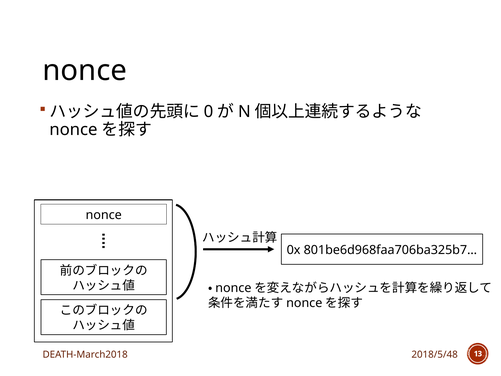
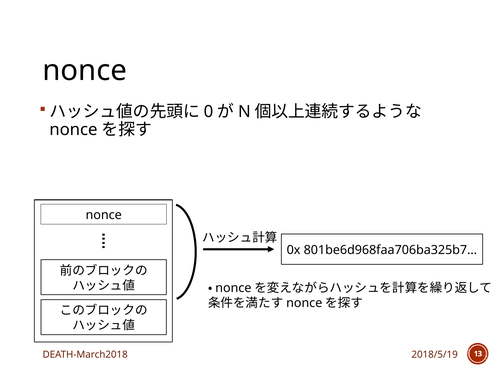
2018/5/48: 2018/5/48 -> 2018/5/19 (435, 354)
